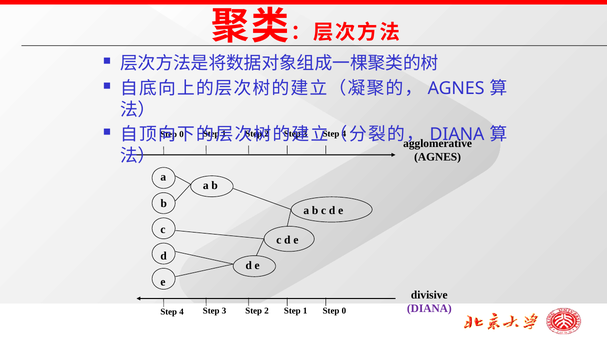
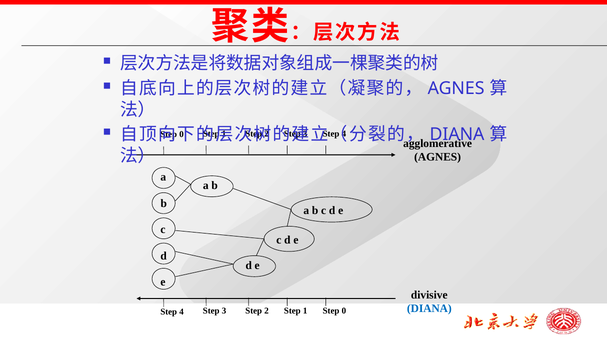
DIANA colour: purple -> blue (429, 308)
